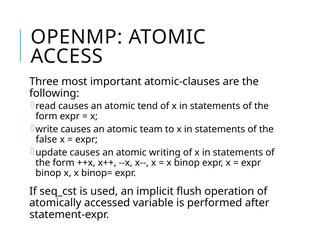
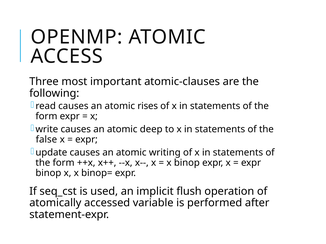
tend: tend -> rises (148, 106)
team: team -> deep (151, 130)
